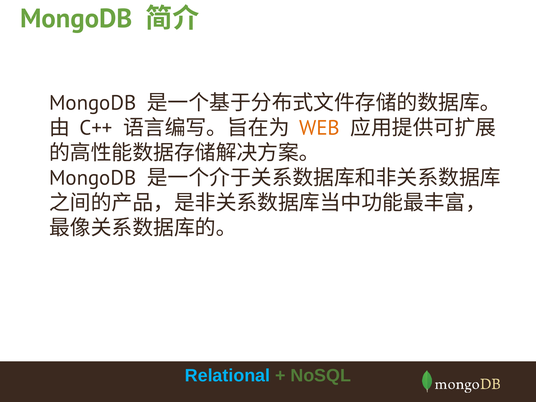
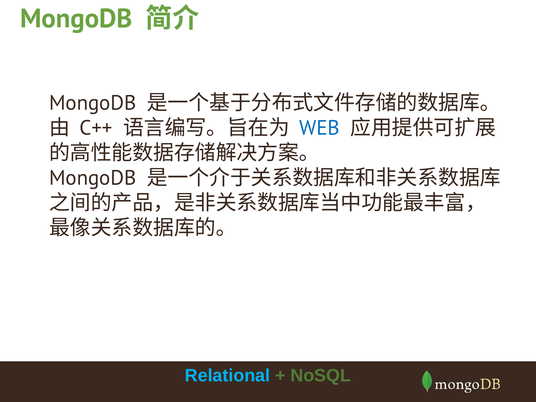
WEB colour: orange -> blue (319, 128)
